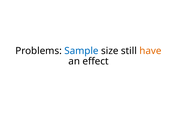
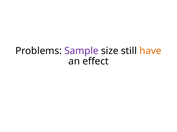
Sample colour: blue -> purple (81, 51)
